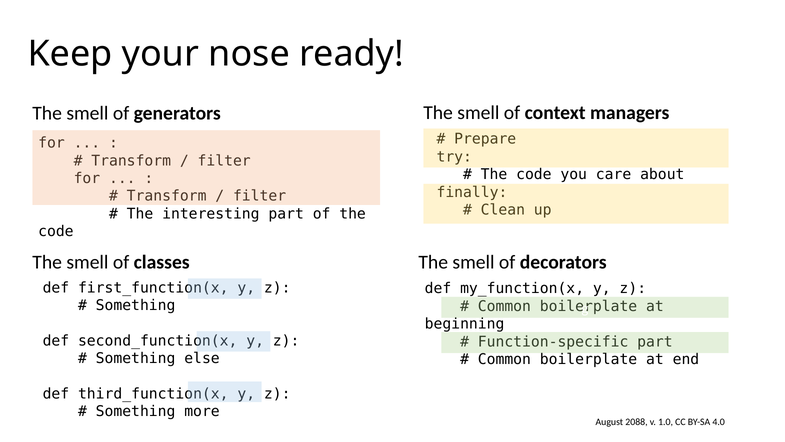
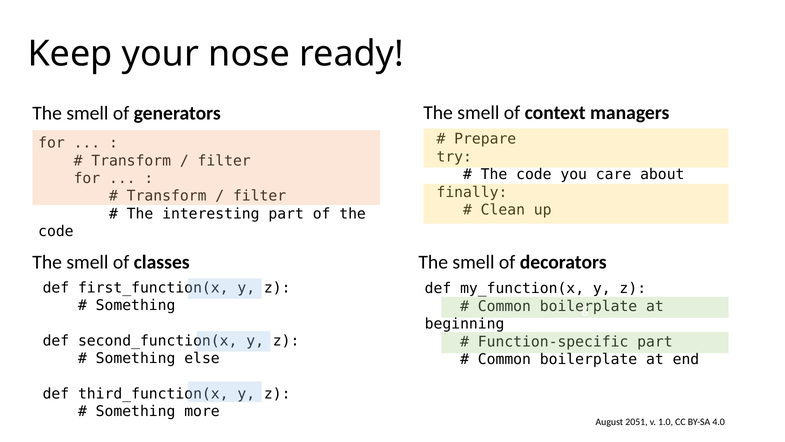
2088: 2088 -> 2051 (636, 422)
